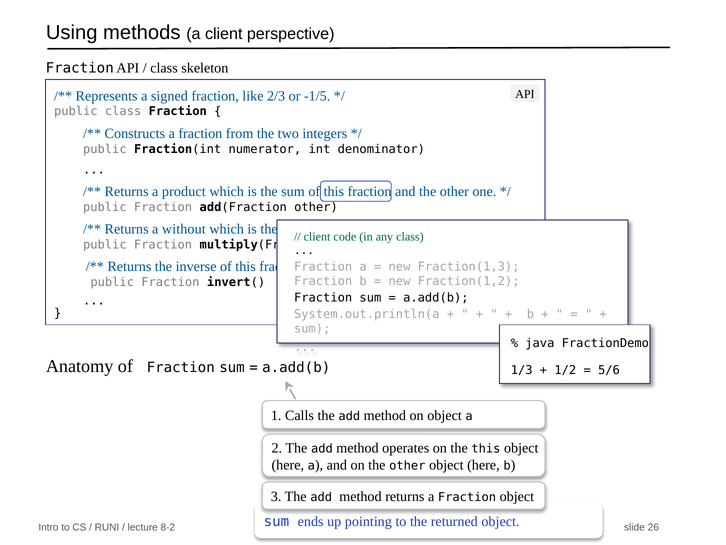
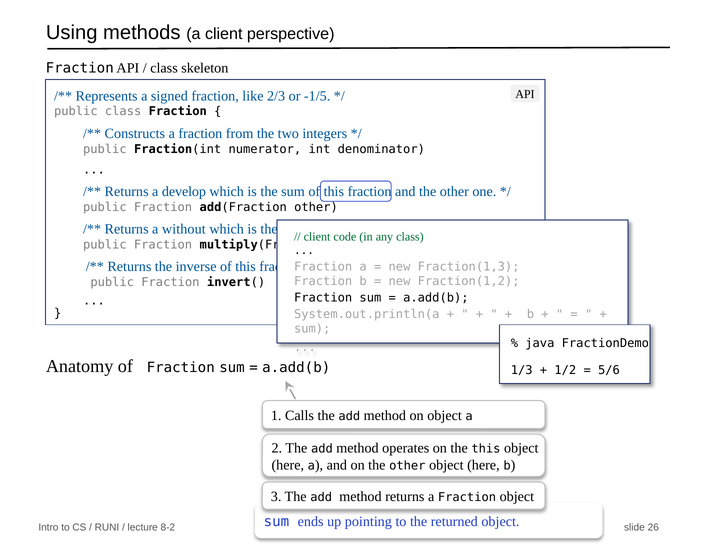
a product: product -> develop (184, 191)
